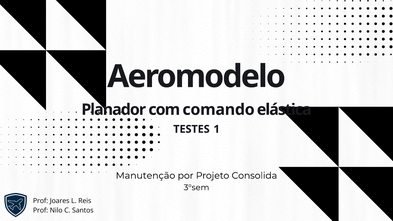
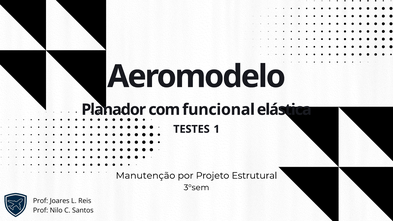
comando: comando -> funcional (219, 110)
Consolida: Consolida -> Estrutural (254, 176)
